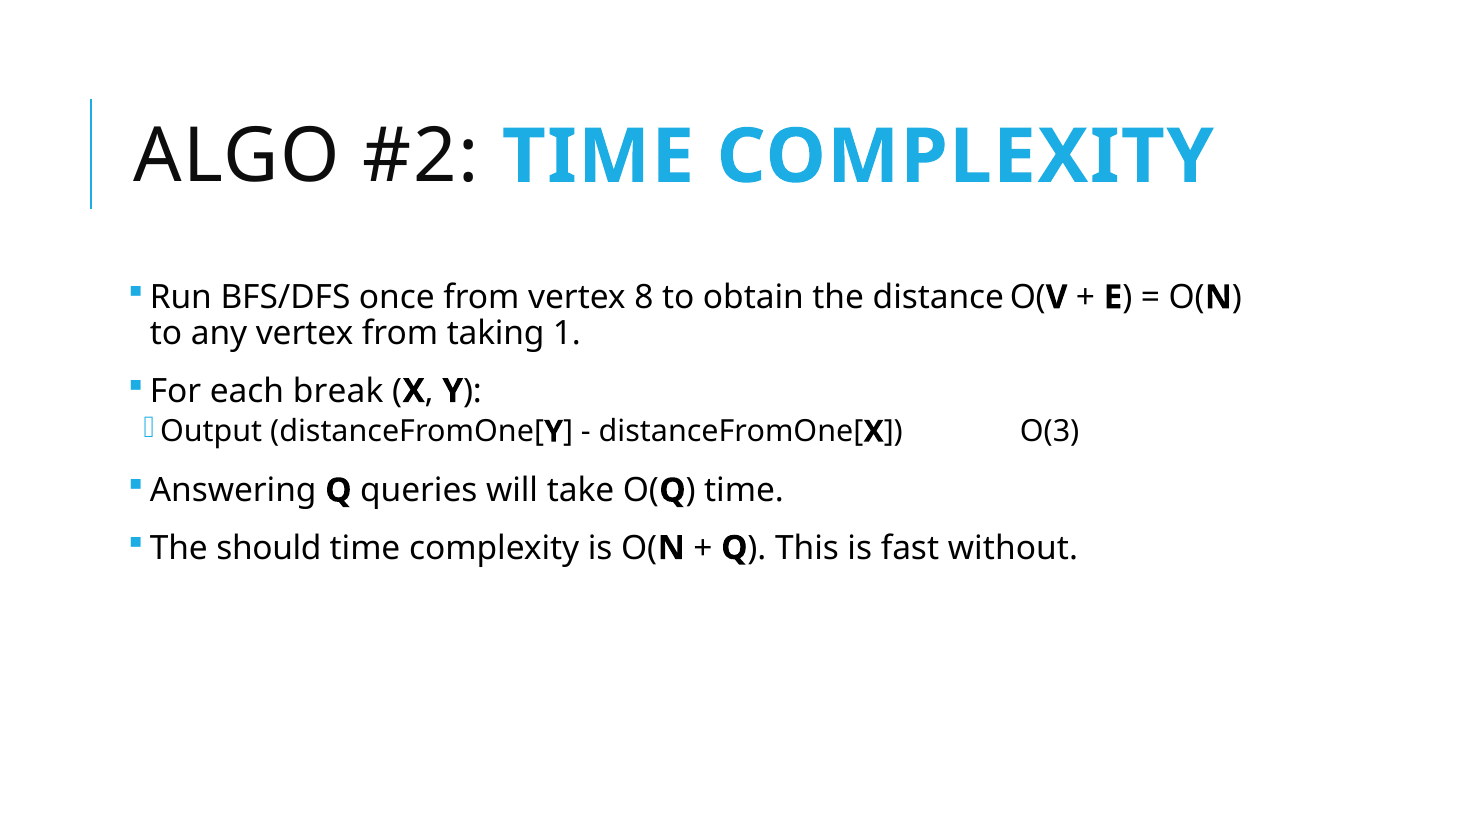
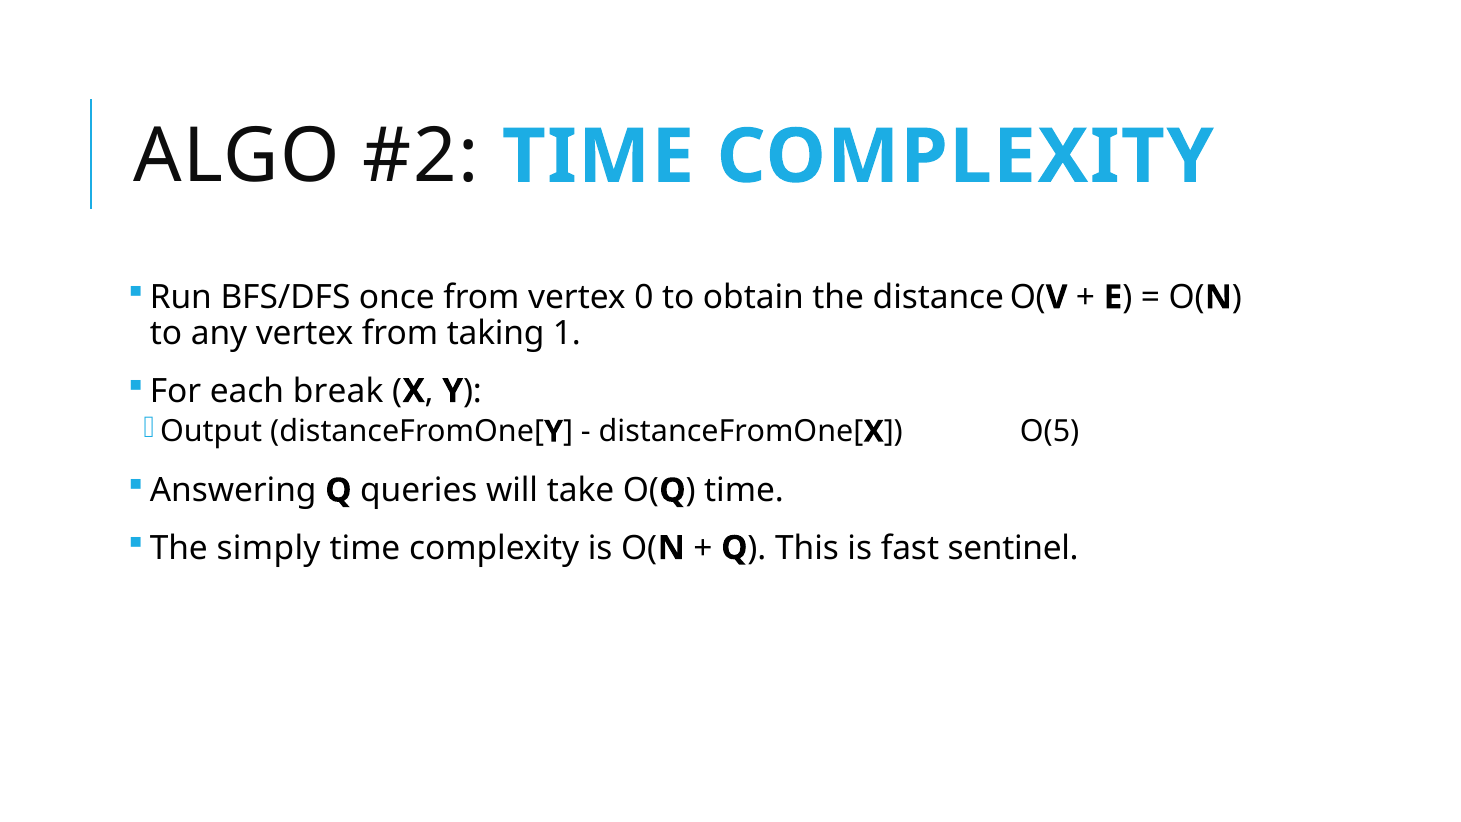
8: 8 -> 0 (644, 297)
O(3: O(3 -> O(5 (1050, 432)
should: should -> simply (269, 548)
without: without -> sentinel (1013, 548)
